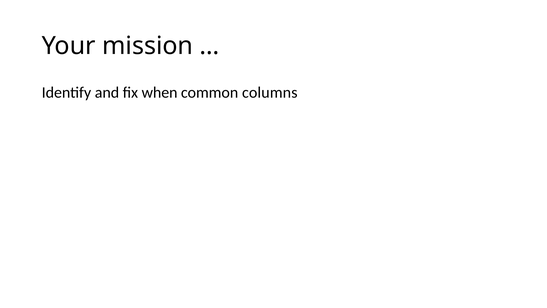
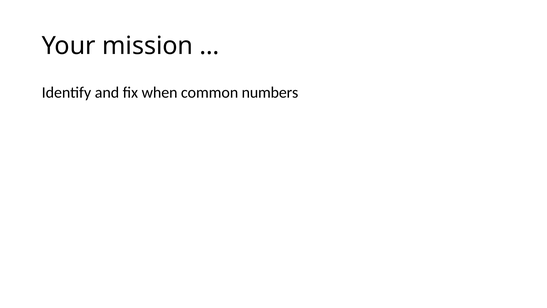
columns: columns -> numbers (270, 92)
